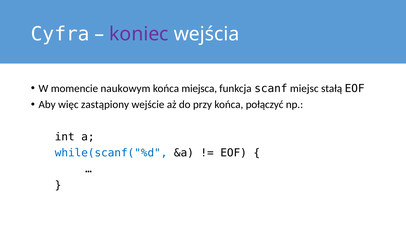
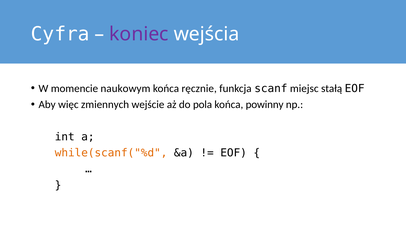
miejsca: miejsca -> ręcznie (199, 89)
zastąpiony: zastąpiony -> zmiennych (105, 105)
przy: przy -> pola (203, 105)
połączyć: połączyć -> powinny (265, 105)
while(scanf("%d colour: blue -> orange (111, 153)
